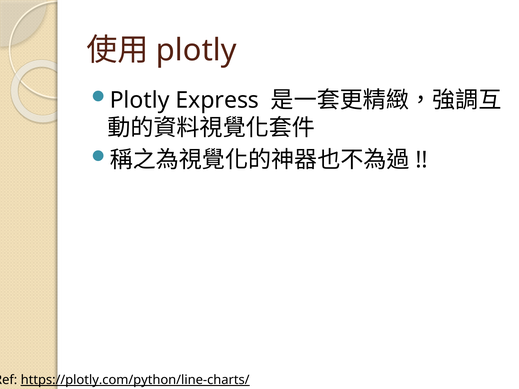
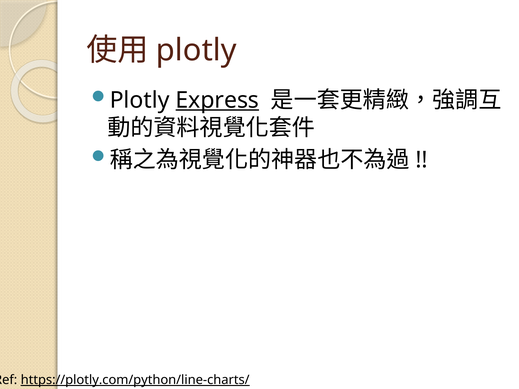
Express underline: none -> present (217, 100)
